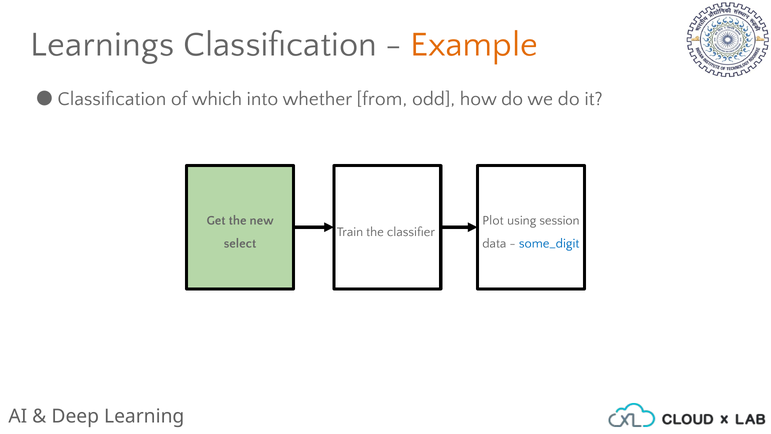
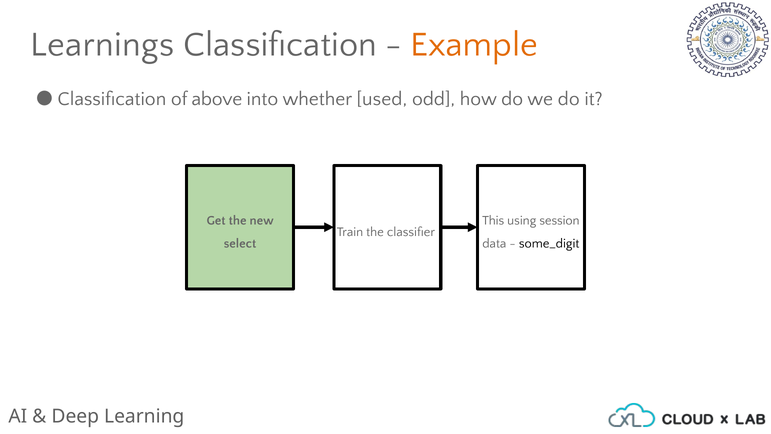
which: which -> above (217, 99)
from: from -> used (382, 99)
Plot: Plot -> This (493, 220)
some_digit colour: blue -> black (549, 243)
